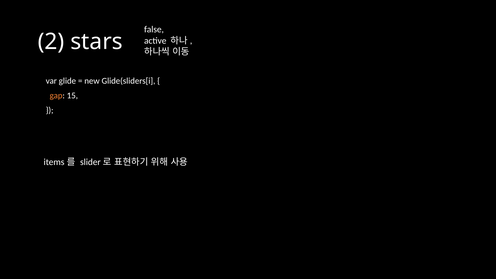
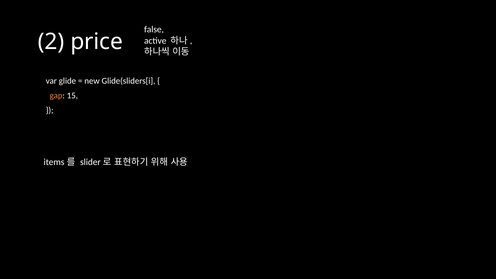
stars: stars -> price (97, 42)
